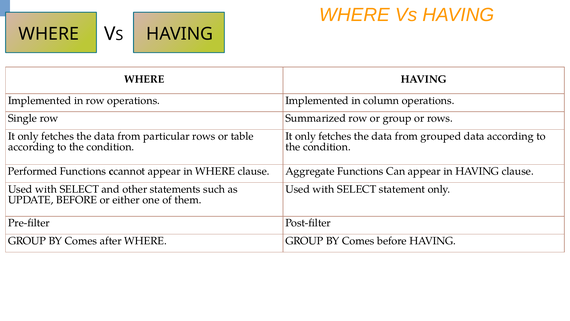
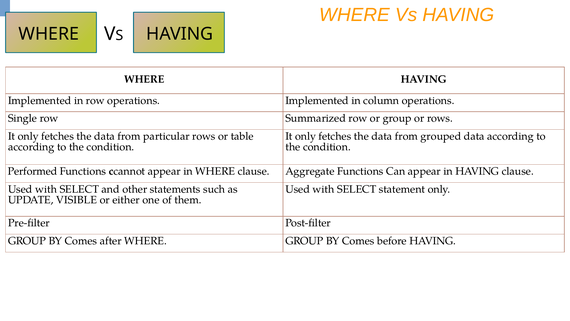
UPDATE BEFORE: BEFORE -> VISIBLE (77, 200)
